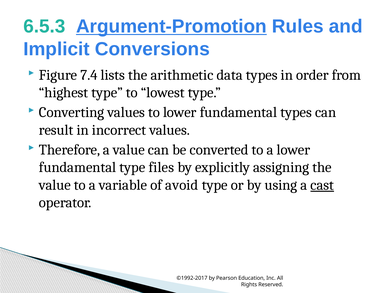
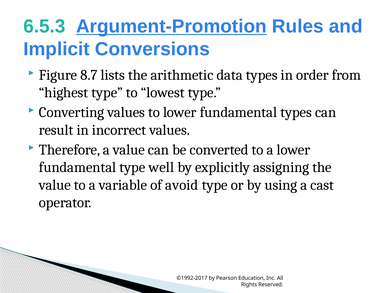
7.4: 7.4 -> 8.7 (89, 75)
files: files -> well (161, 167)
cast underline: present -> none (322, 185)
